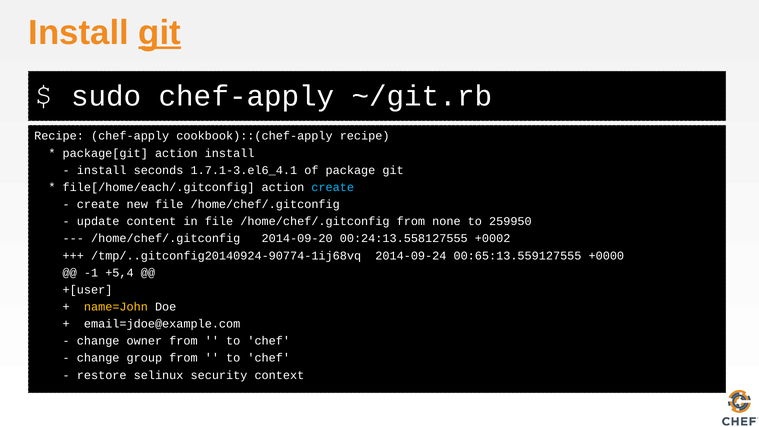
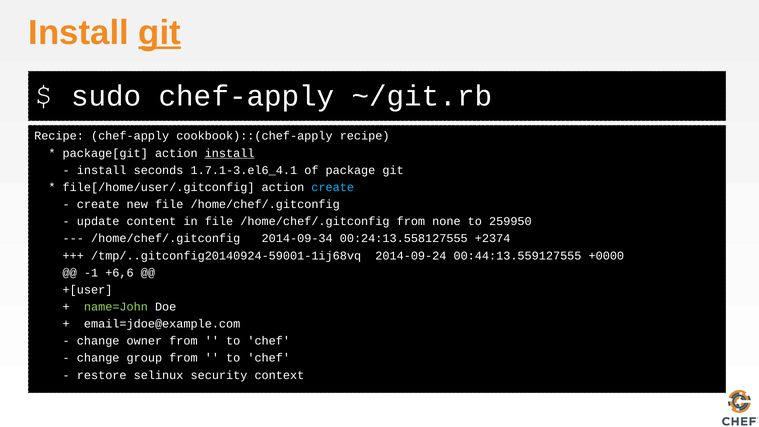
install underline: none -> present (230, 153)
file[/home/each/.gitconfig: file[/home/each/.gitconfig -> file[/home/user/.gitconfig (159, 187)
2014-09-20: 2014-09-20 -> 2014-09-34 (297, 238)
+0002: +0002 -> +2374 (493, 238)
/tmp/..gitconfig20140924-90774-1ij68vq: /tmp/..gitconfig20140924-90774-1ij68vq -> /tmp/..gitconfig20140924-59001-1ij68vq (226, 256)
00:65:13.559127555: 00:65:13.559127555 -> 00:44:13.559127555 (517, 256)
+5,4: +5,4 -> +6,6 (119, 273)
name=John colour: yellow -> light green (116, 307)
